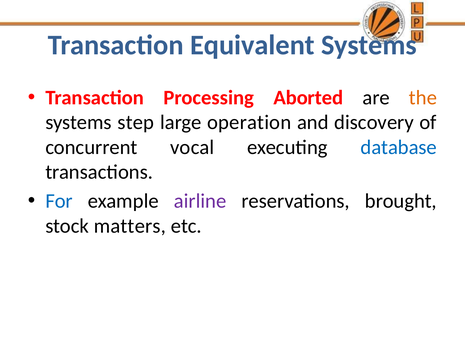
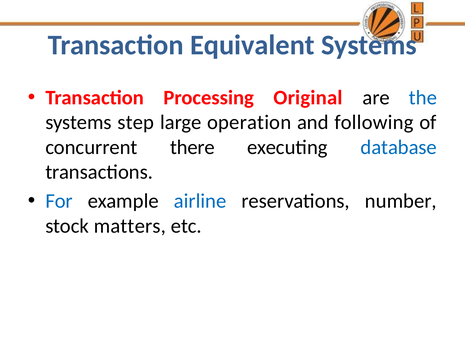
Aborted: Aborted -> Original (308, 98)
the colour: orange -> blue (423, 98)
discovery: discovery -> following (374, 122)
vocal: vocal -> there (192, 147)
airline colour: purple -> blue (200, 201)
brought: brought -> number (401, 201)
